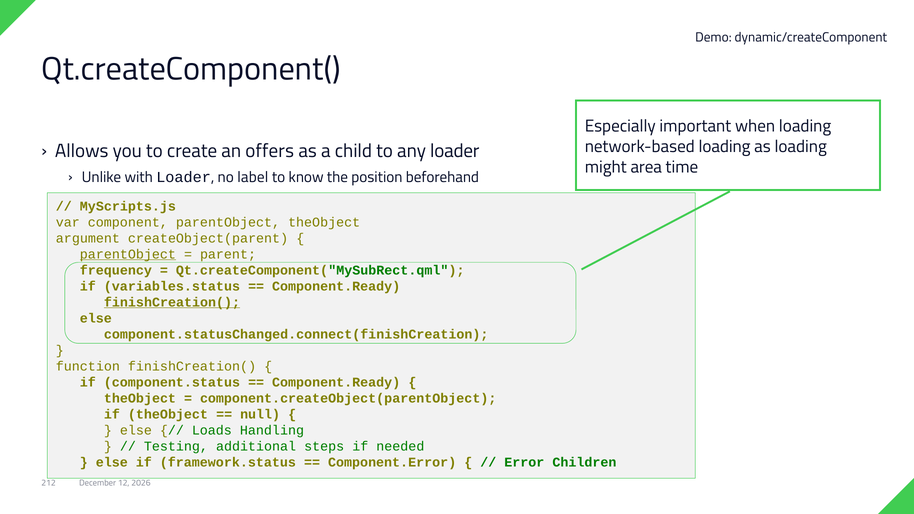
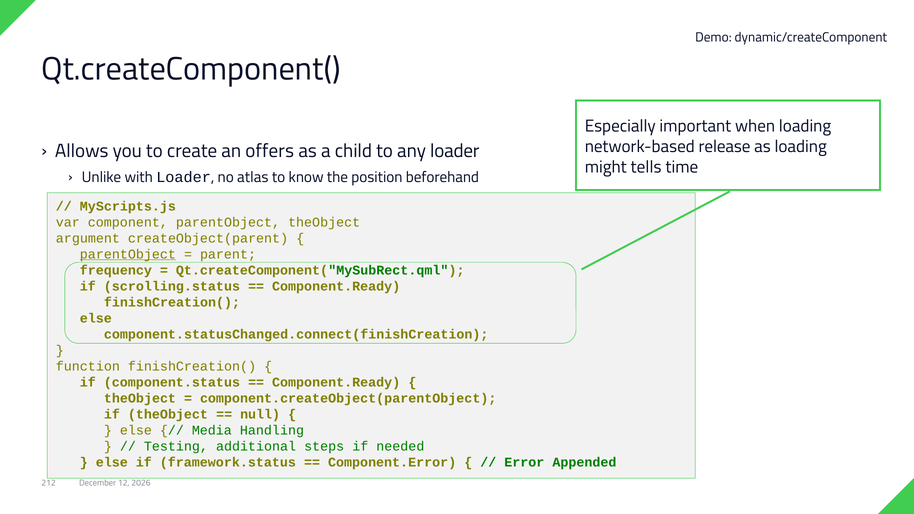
network-based loading: loading -> release (725, 146)
area: area -> tells (646, 167)
label: label -> atlas (253, 177)
variables.status: variables.status -> scrolling.status (172, 286)
finishCreation( underline: present -> none (172, 302)
Loads: Loads -> Media (212, 430)
Children: Children -> Appended (584, 462)
